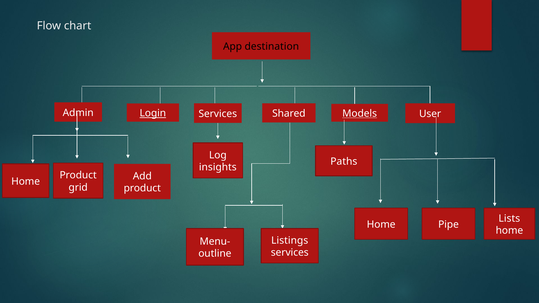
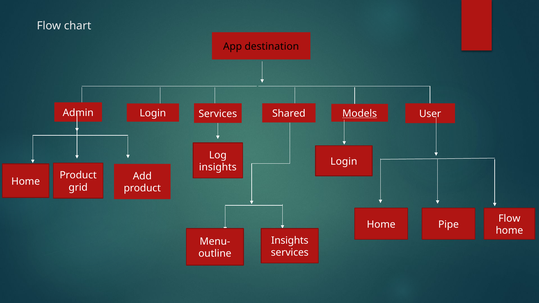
Login underline: present -> none (153, 113)
Paths: Paths -> Login (344, 162)
Lists: Lists -> Flow (509, 218)
Listings: Listings -> Insights (290, 241)
